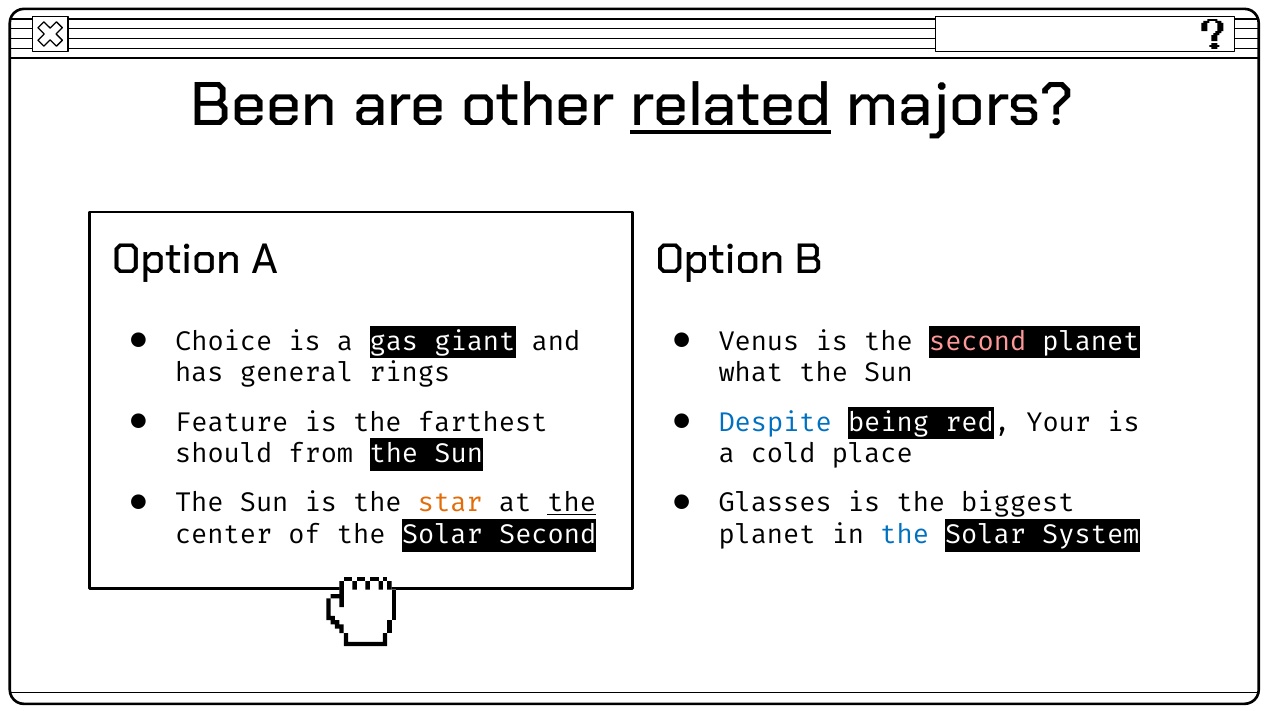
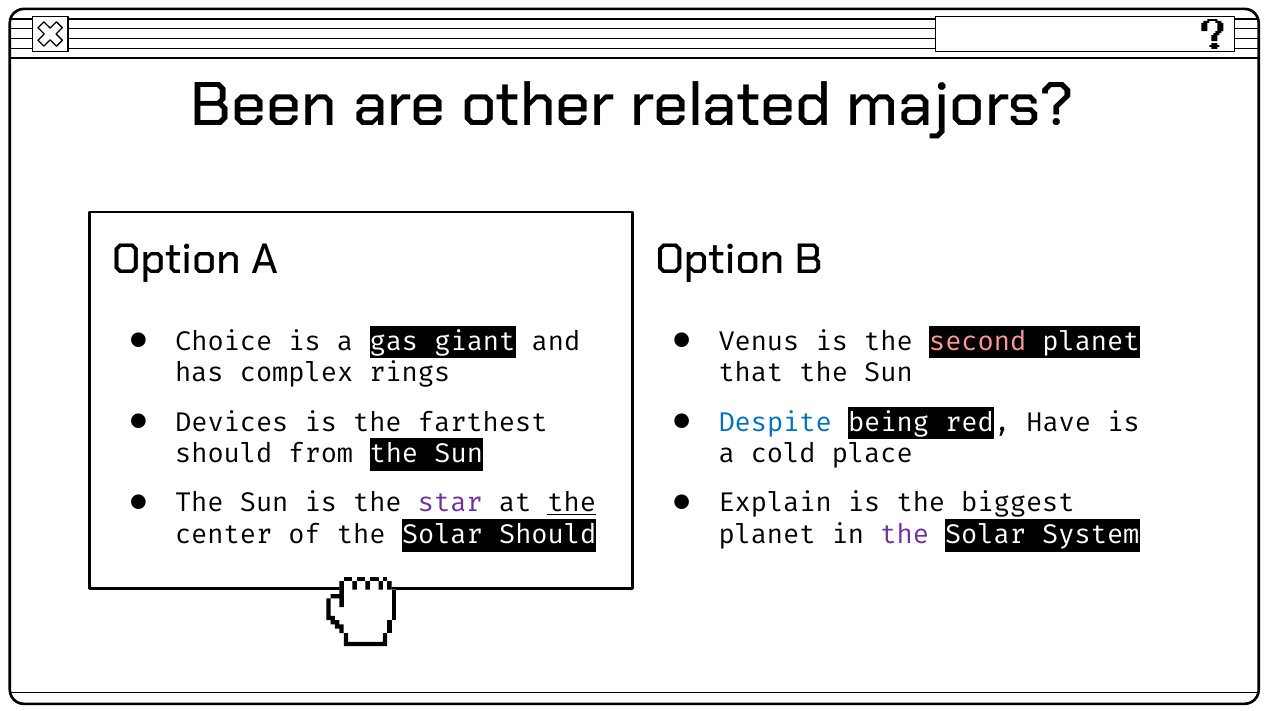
related underline: present -> none (731, 105)
general: general -> complex (297, 374)
what: what -> that (751, 374)
Feature: Feature -> Devices (232, 423)
Your: Your -> Have (1059, 423)
star colour: orange -> purple (450, 504)
Glasses: Glasses -> Explain (775, 504)
Solar Second: Second -> Should (548, 535)
the colour: blue -> purple (905, 535)
